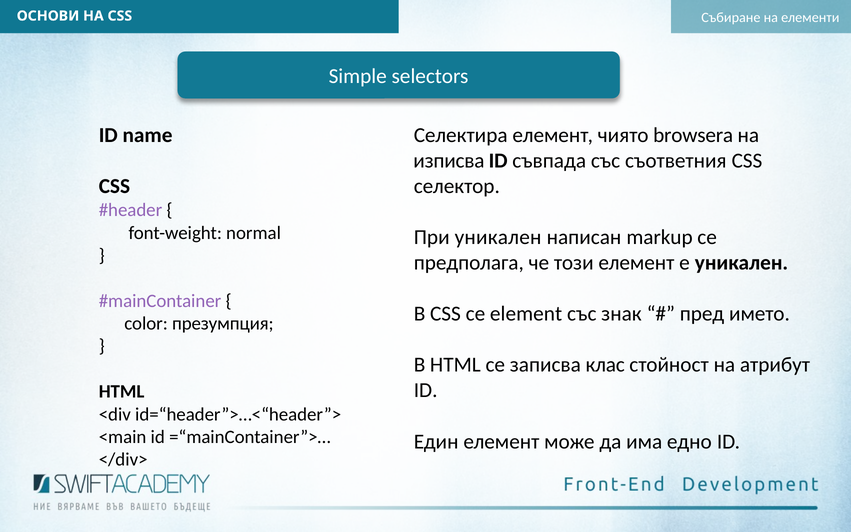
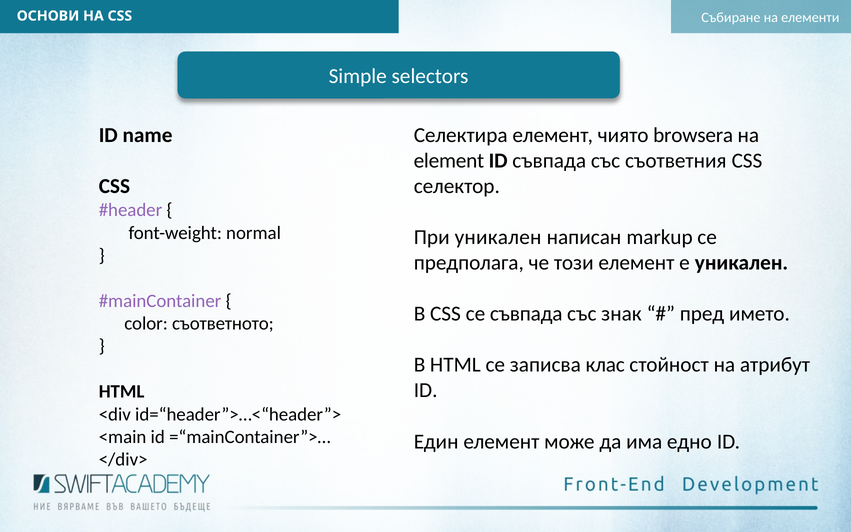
изписва: изписва -> element (449, 161)
се element: element -> съвпада (526, 314)
презумпция: презумпция -> съответното (223, 323)
